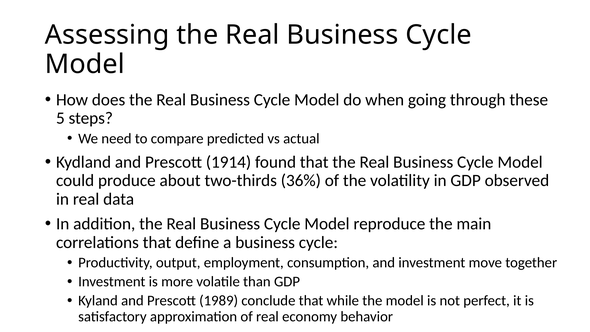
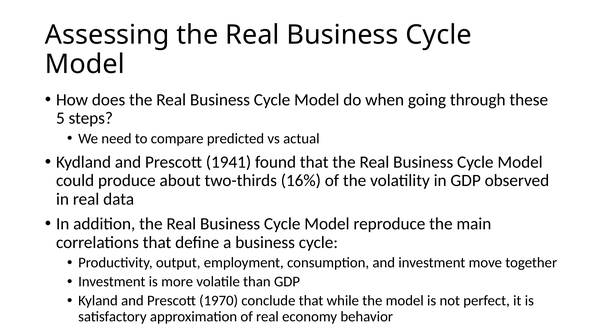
1914: 1914 -> 1941 (229, 162)
36%: 36% -> 16% (301, 181)
1989: 1989 -> 1970 (219, 301)
